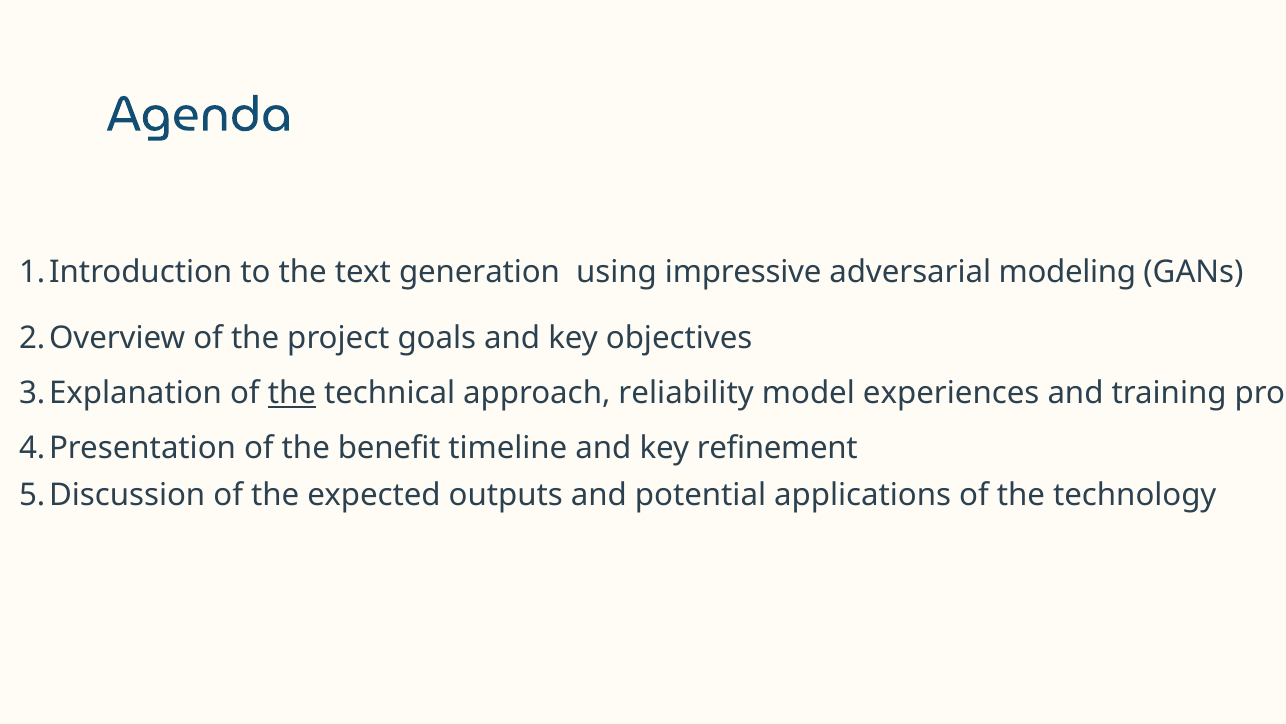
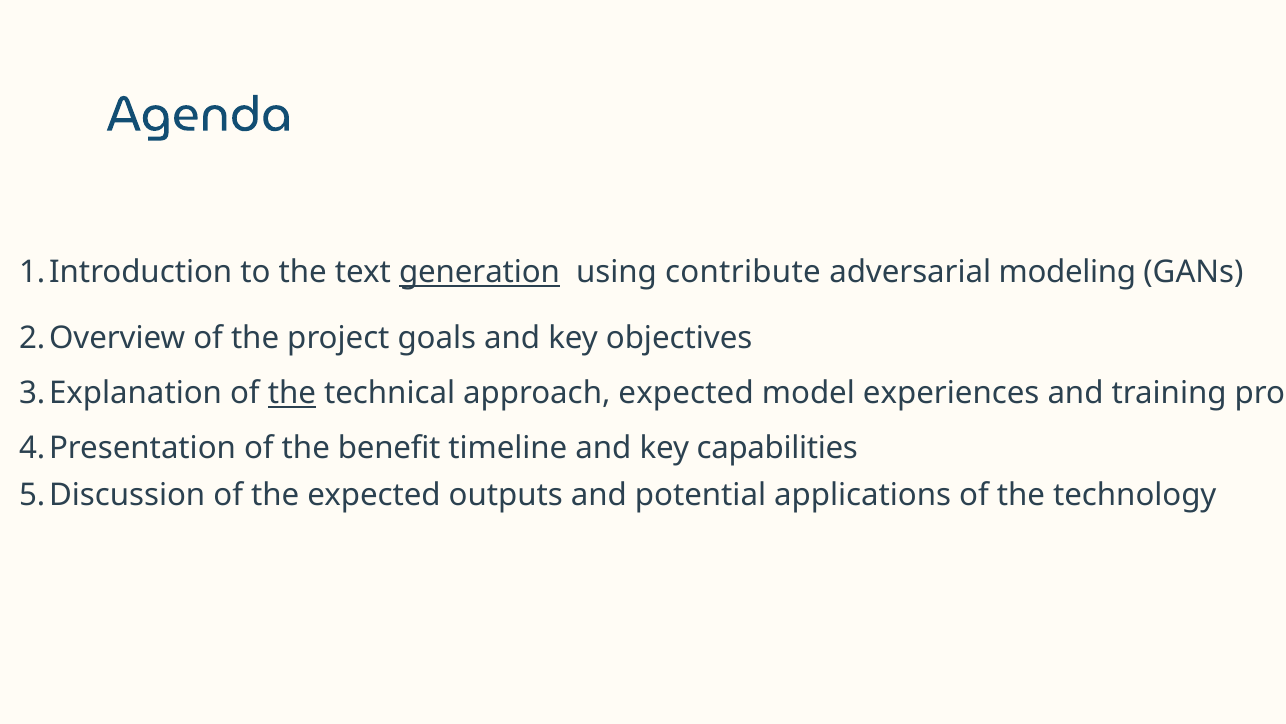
generation underline: none -> present (480, 272)
impressive: impressive -> contribute (743, 272)
approach reliability: reliability -> expected (686, 393)
refinement: refinement -> capabilities (777, 448)
